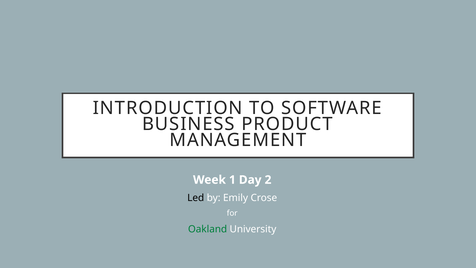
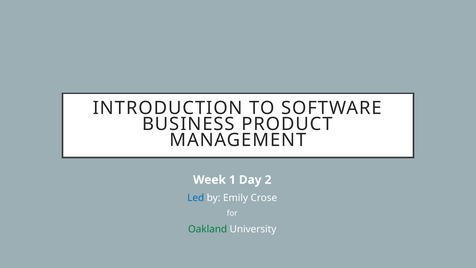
Led colour: black -> blue (196, 198)
